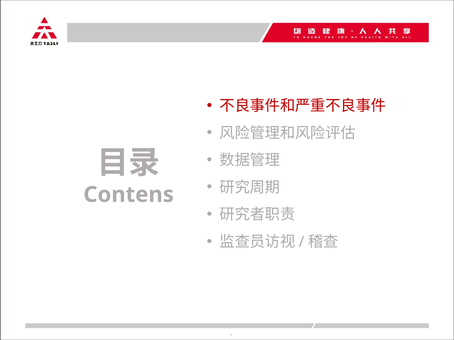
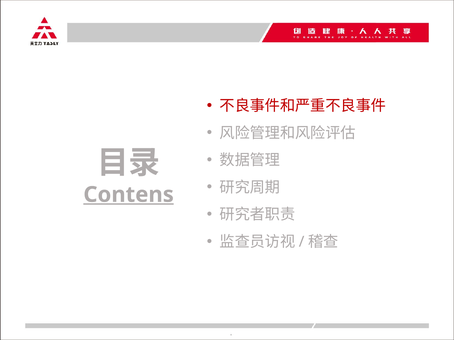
Contens underline: none -> present (129, 195)
